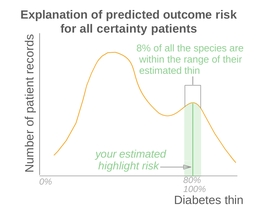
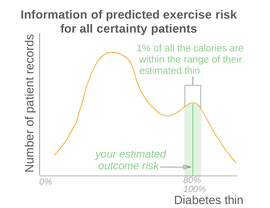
Explanation: Explanation -> Information (54, 15)
outcome: outcome -> exercise (187, 15)
8%: 8% -> 1% (144, 48)
species: species -> calories (210, 48)
highlight: highlight -> outcome (119, 167)
